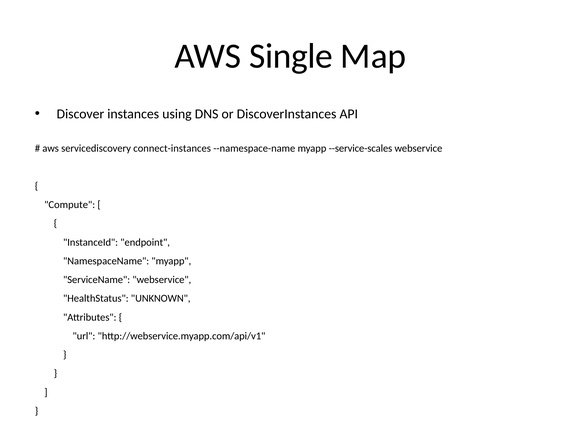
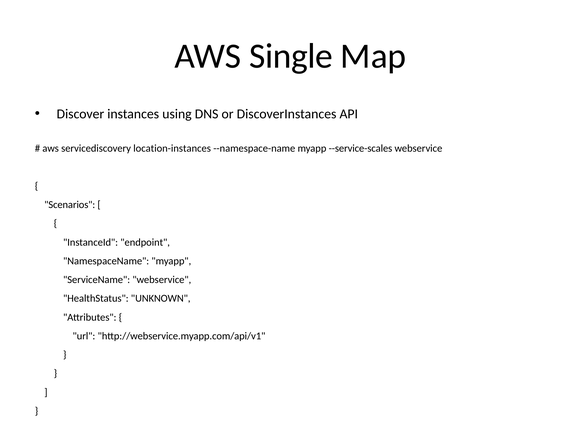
connect-instances: connect-instances -> location-instances (172, 148)
Compute: Compute -> Scenarios (70, 205)
